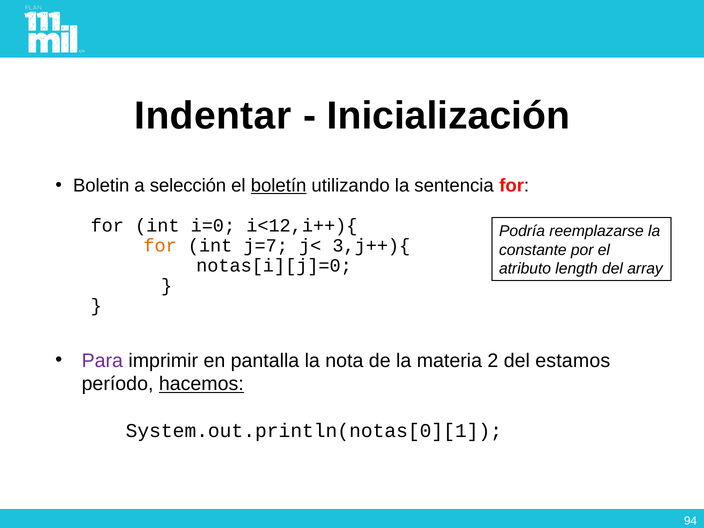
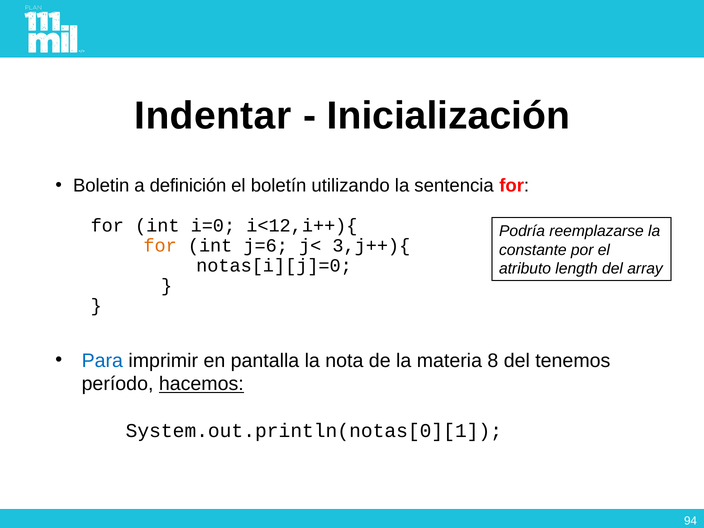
selección: selección -> definición (188, 186)
boletín underline: present -> none (279, 186)
j=7: j=7 -> j=6 (266, 245)
Para colour: purple -> blue (102, 361)
2: 2 -> 8 (493, 361)
estamos: estamos -> tenemos (573, 361)
